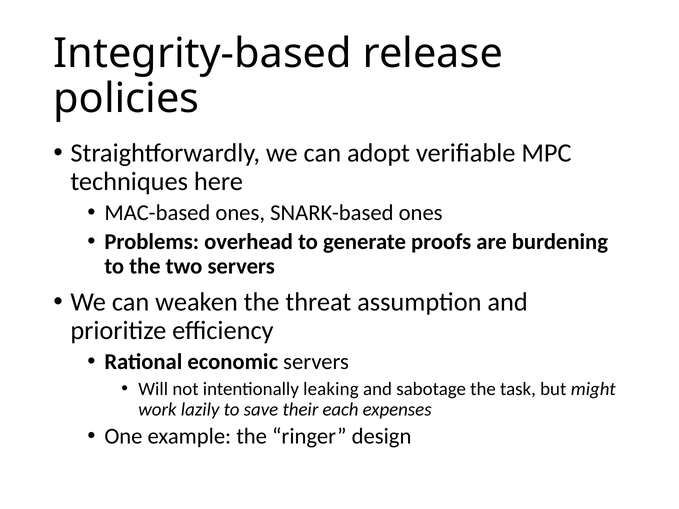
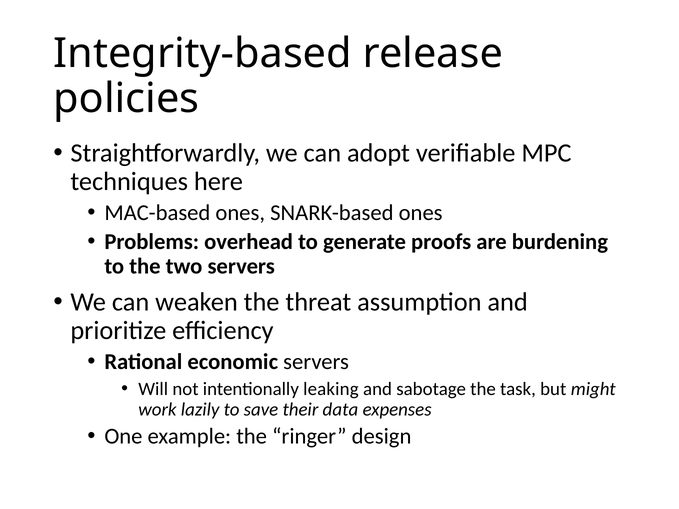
each: each -> data (340, 409)
